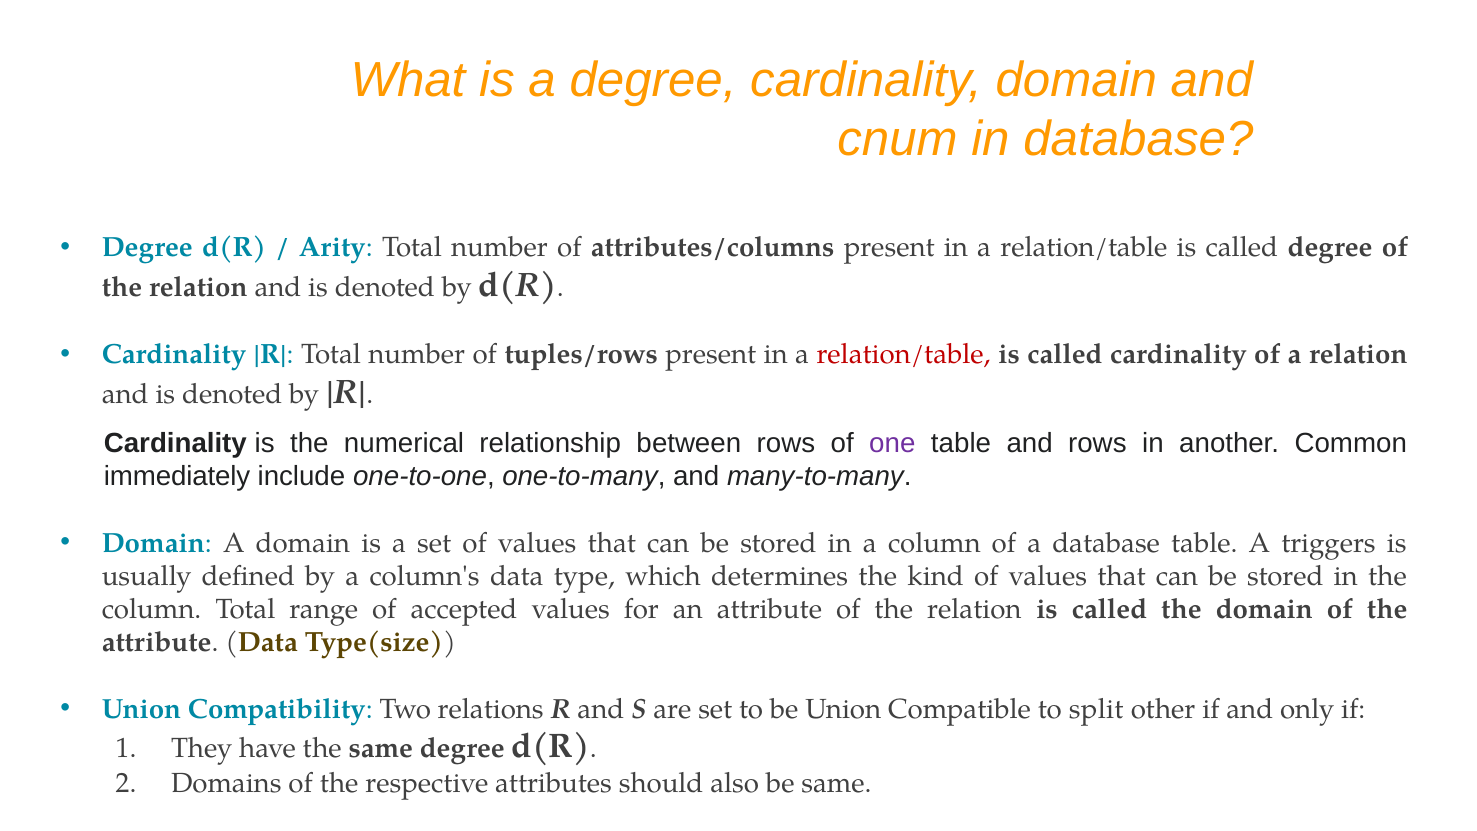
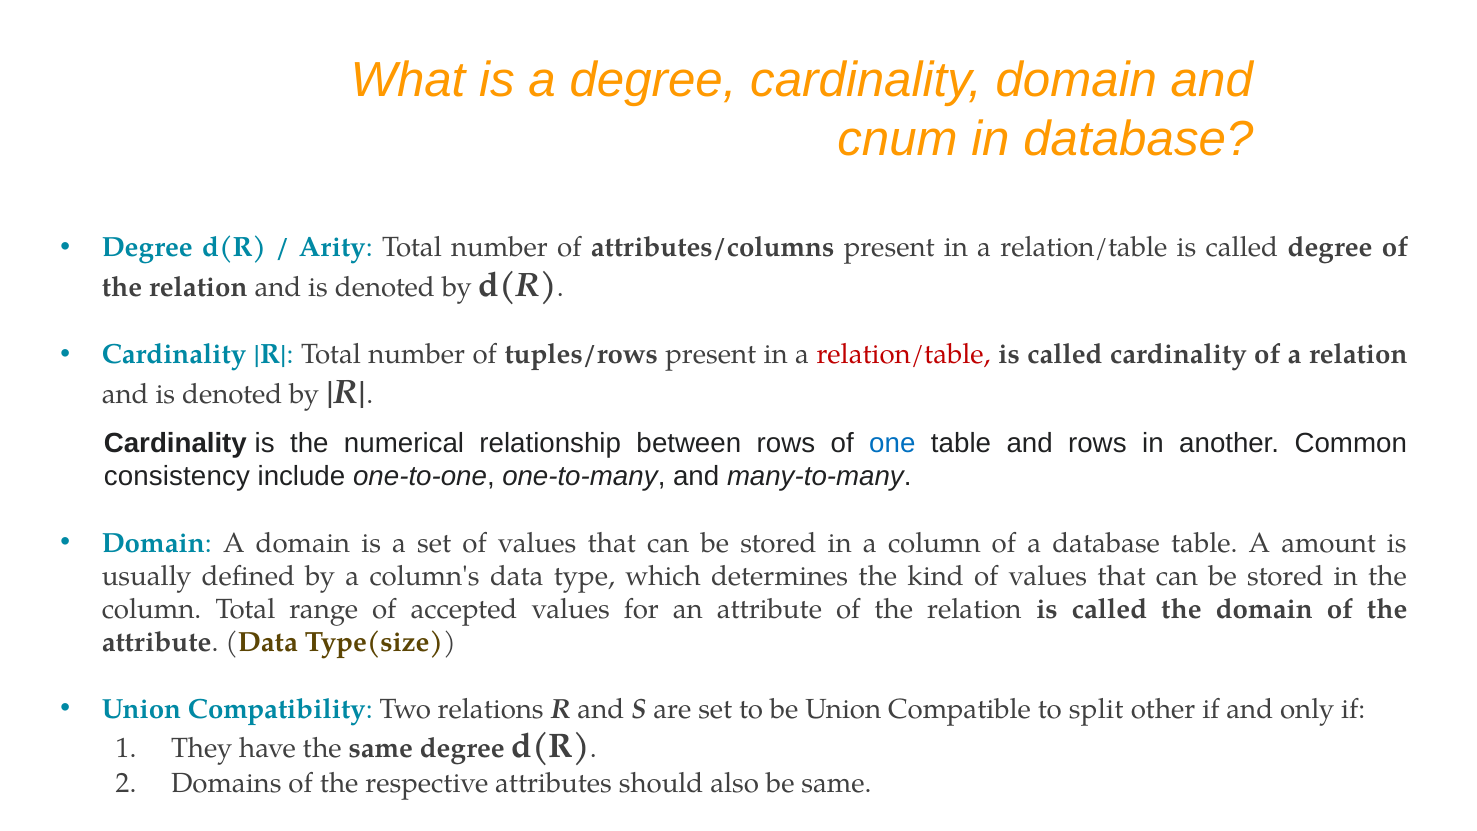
one colour: purple -> blue (892, 443)
immediately: immediately -> consistency (177, 476)
triggers: triggers -> amount (1329, 543)
